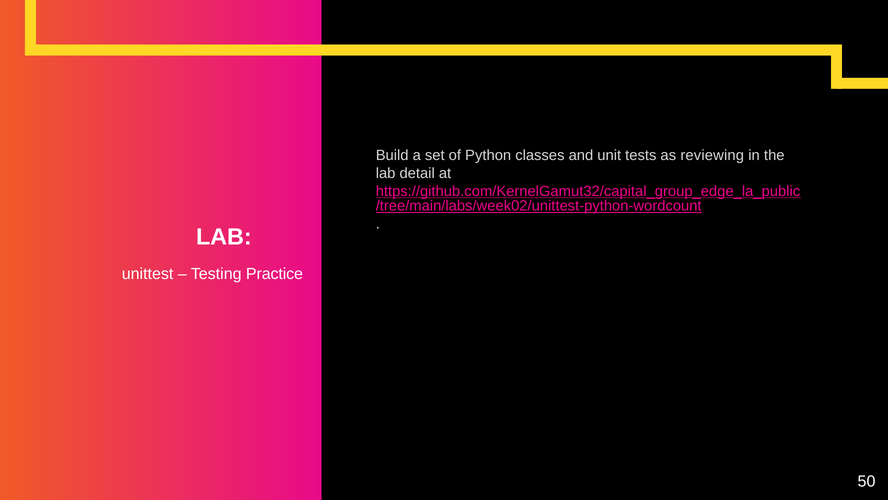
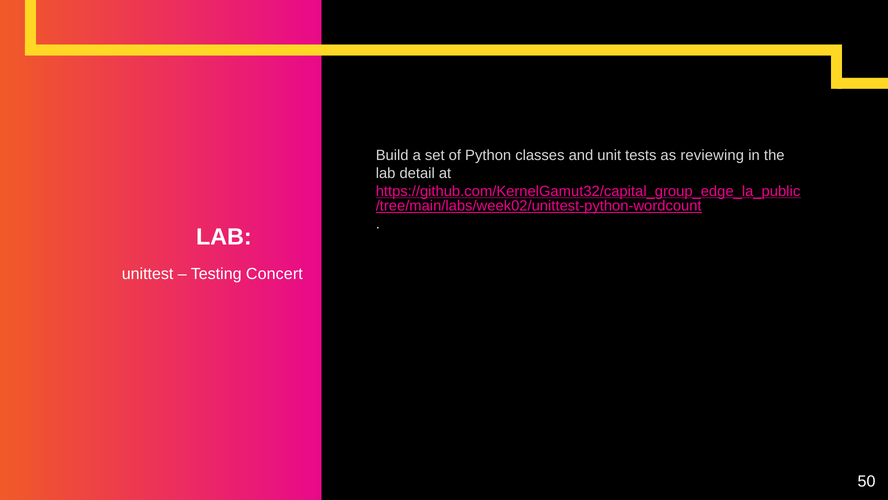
Practice: Practice -> Concert (274, 274)
